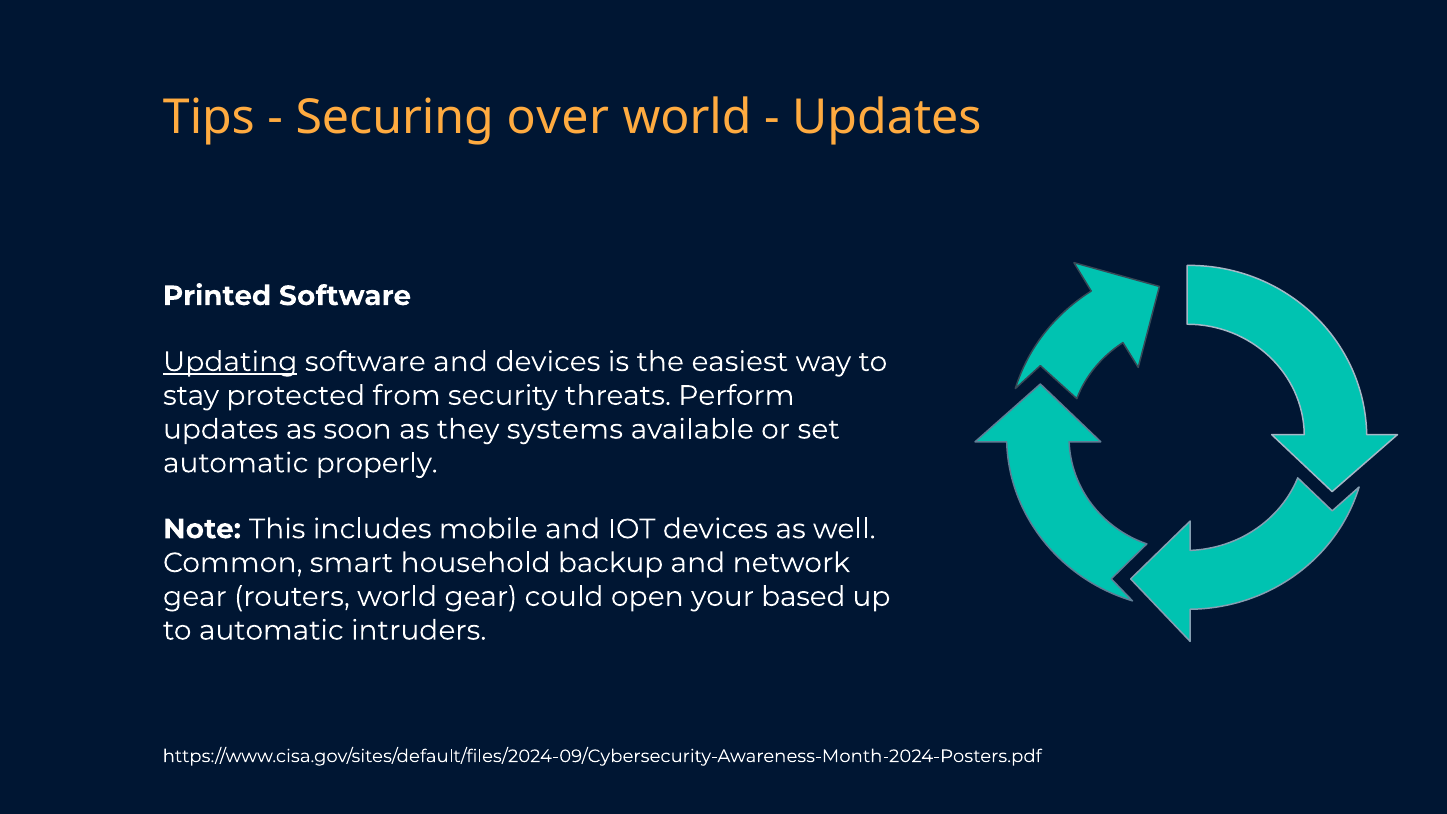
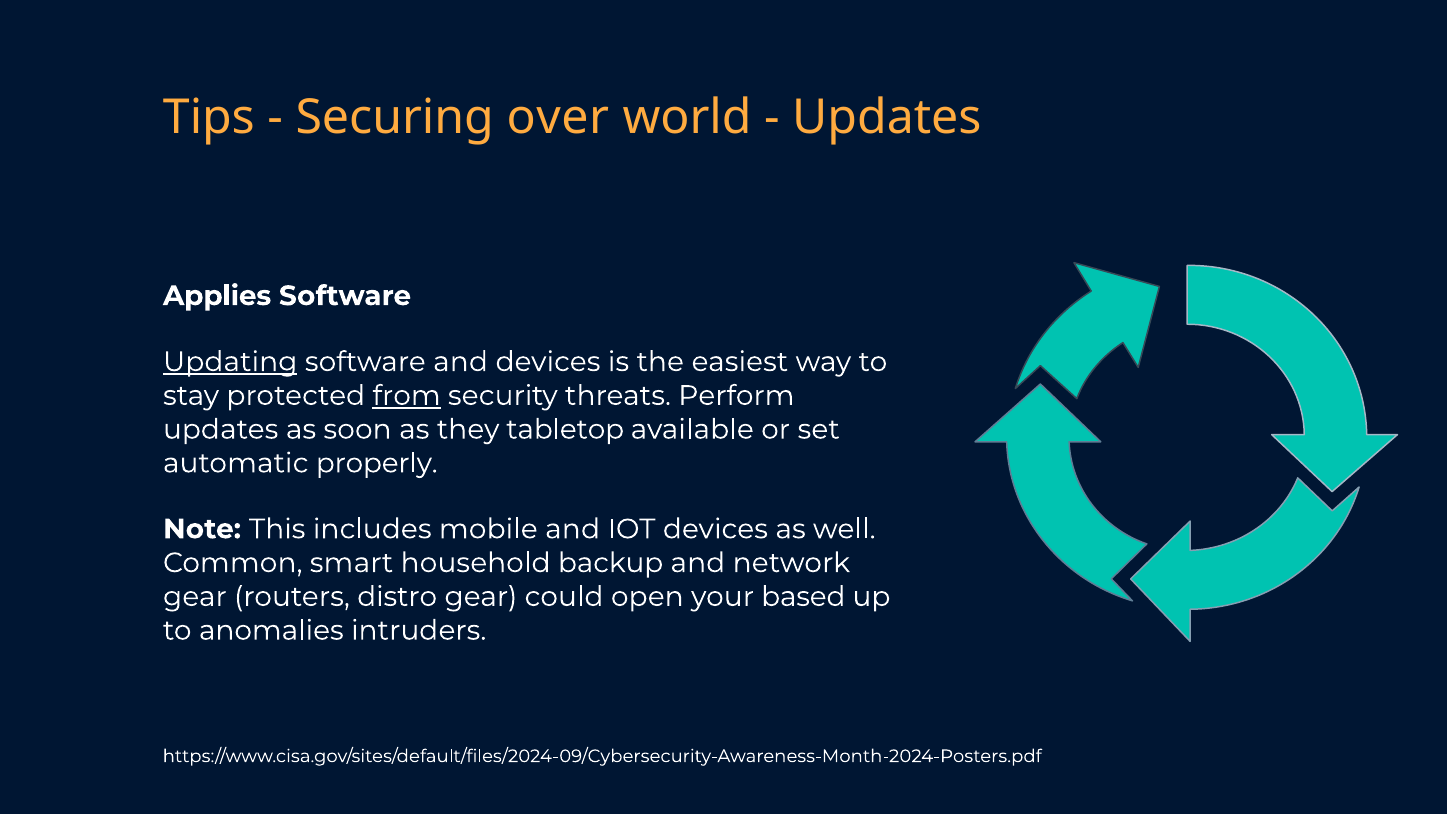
Printed: Printed -> Applies (217, 296)
from underline: none -> present (407, 396)
systems: systems -> tabletop (565, 429)
routers world: world -> distro (397, 597)
to automatic: automatic -> anomalies (271, 630)
